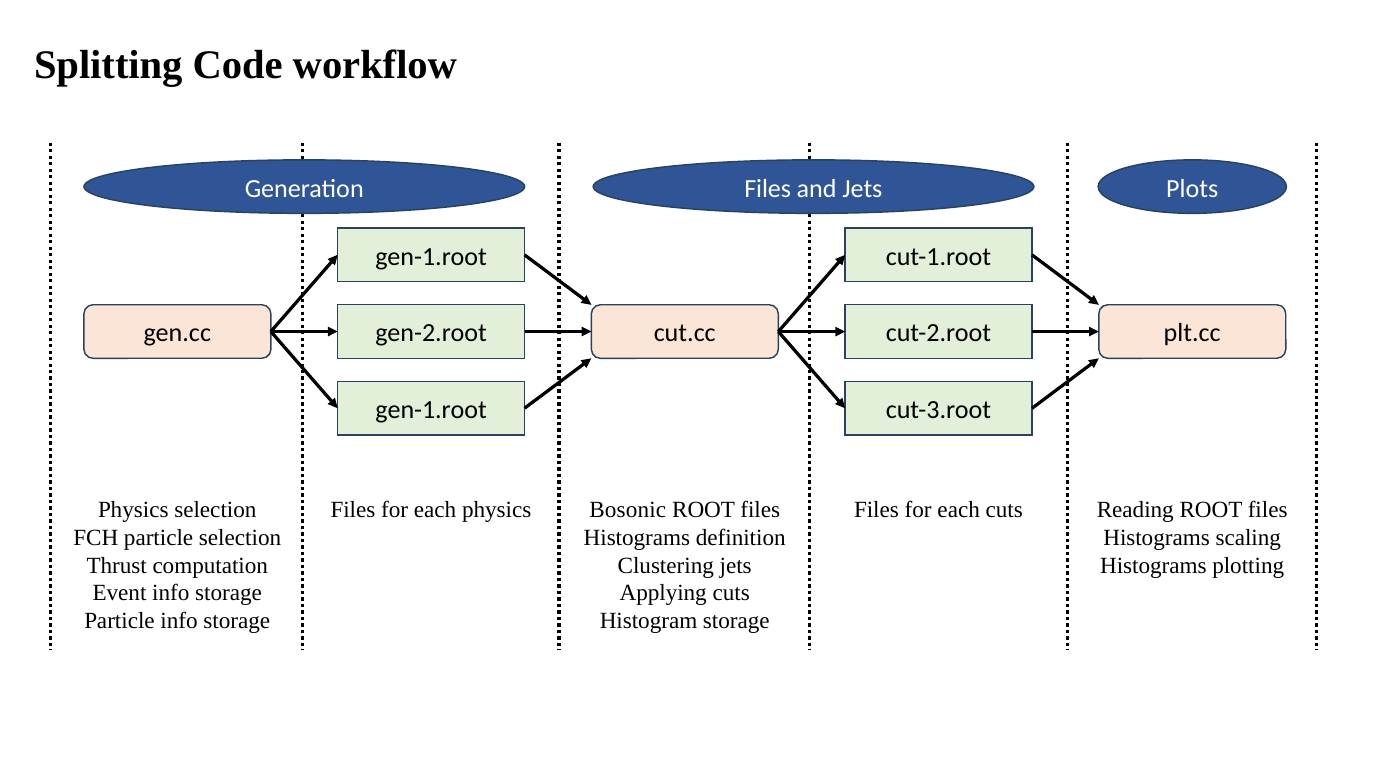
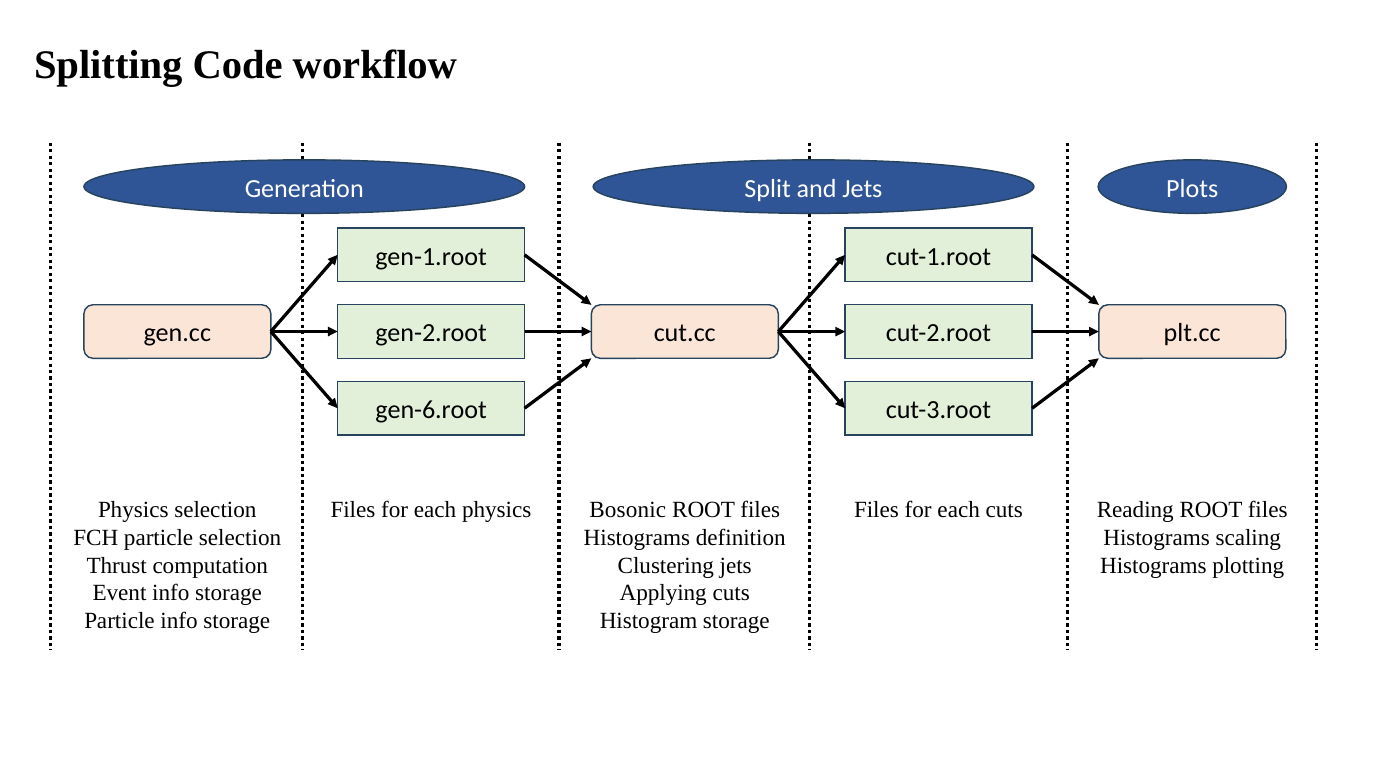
Generation Files: Files -> Split (768, 188)
gen-1.root: gen-1.root -> gen-6.root (431, 410)
